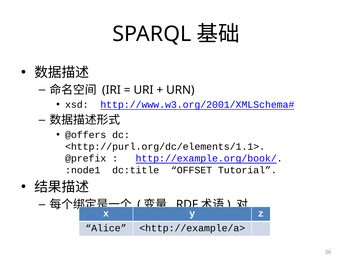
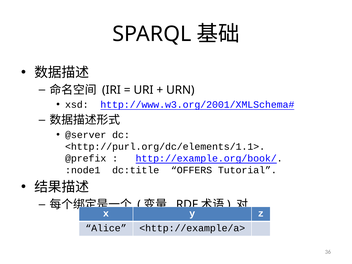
@offers: @offers -> @server (86, 135)
OFFSET: OFFSET -> OFFERS (192, 170)
